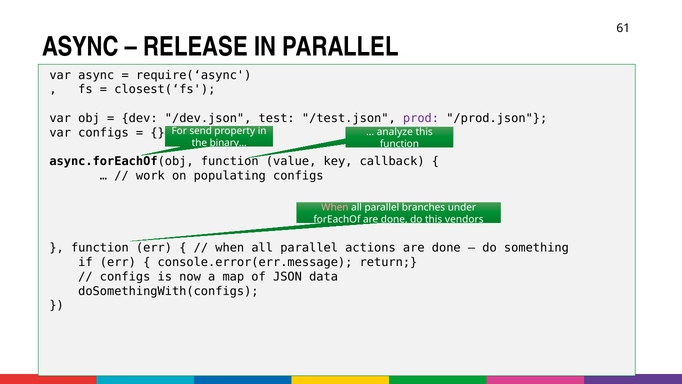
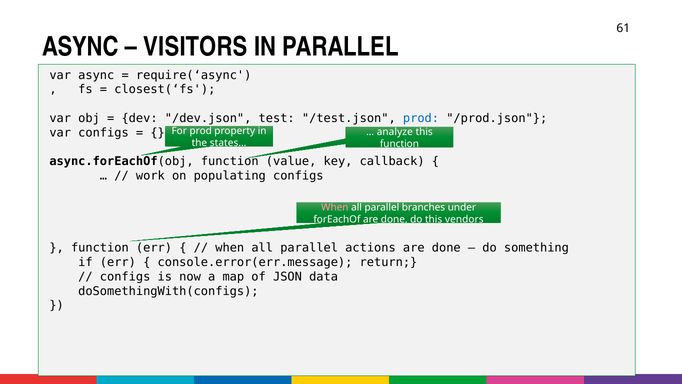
RELEASE: RELEASE -> VISITORS (196, 47)
prod colour: purple -> blue (421, 118)
For send: send -> prod (201, 131)
binary…: binary… -> states… (228, 143)
